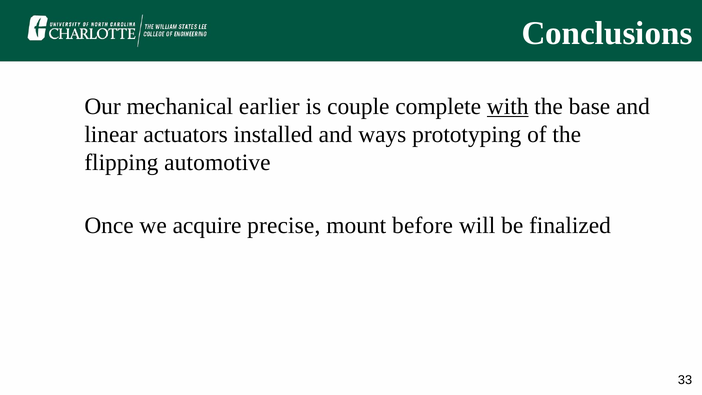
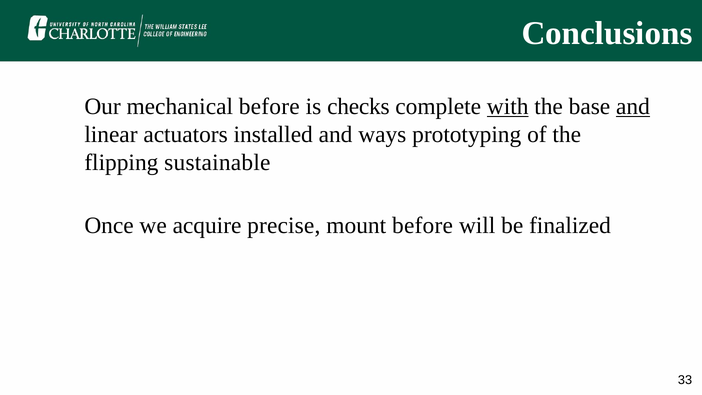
mechanical earlier: earlier -> before (269, 106)
couple: couple -> checks (358, 106)
and underline: none -> present (633, 106)
automotive: automotive -> sustainable (217, 163)
